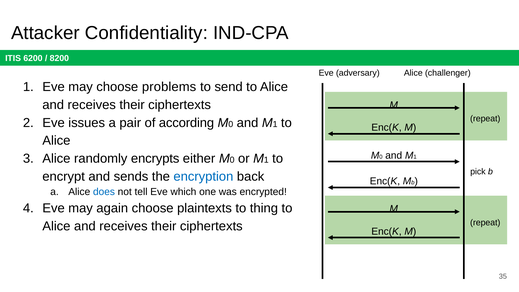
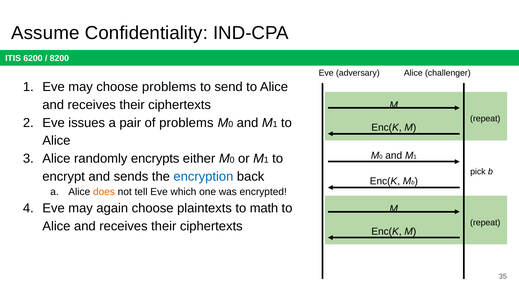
Attacker: Attacker -> Assume (45, 33)
of according: according -> problems (186, 123)
does colour: blue -> orange (104, 192)
thing: thing -> math (264, 208)
